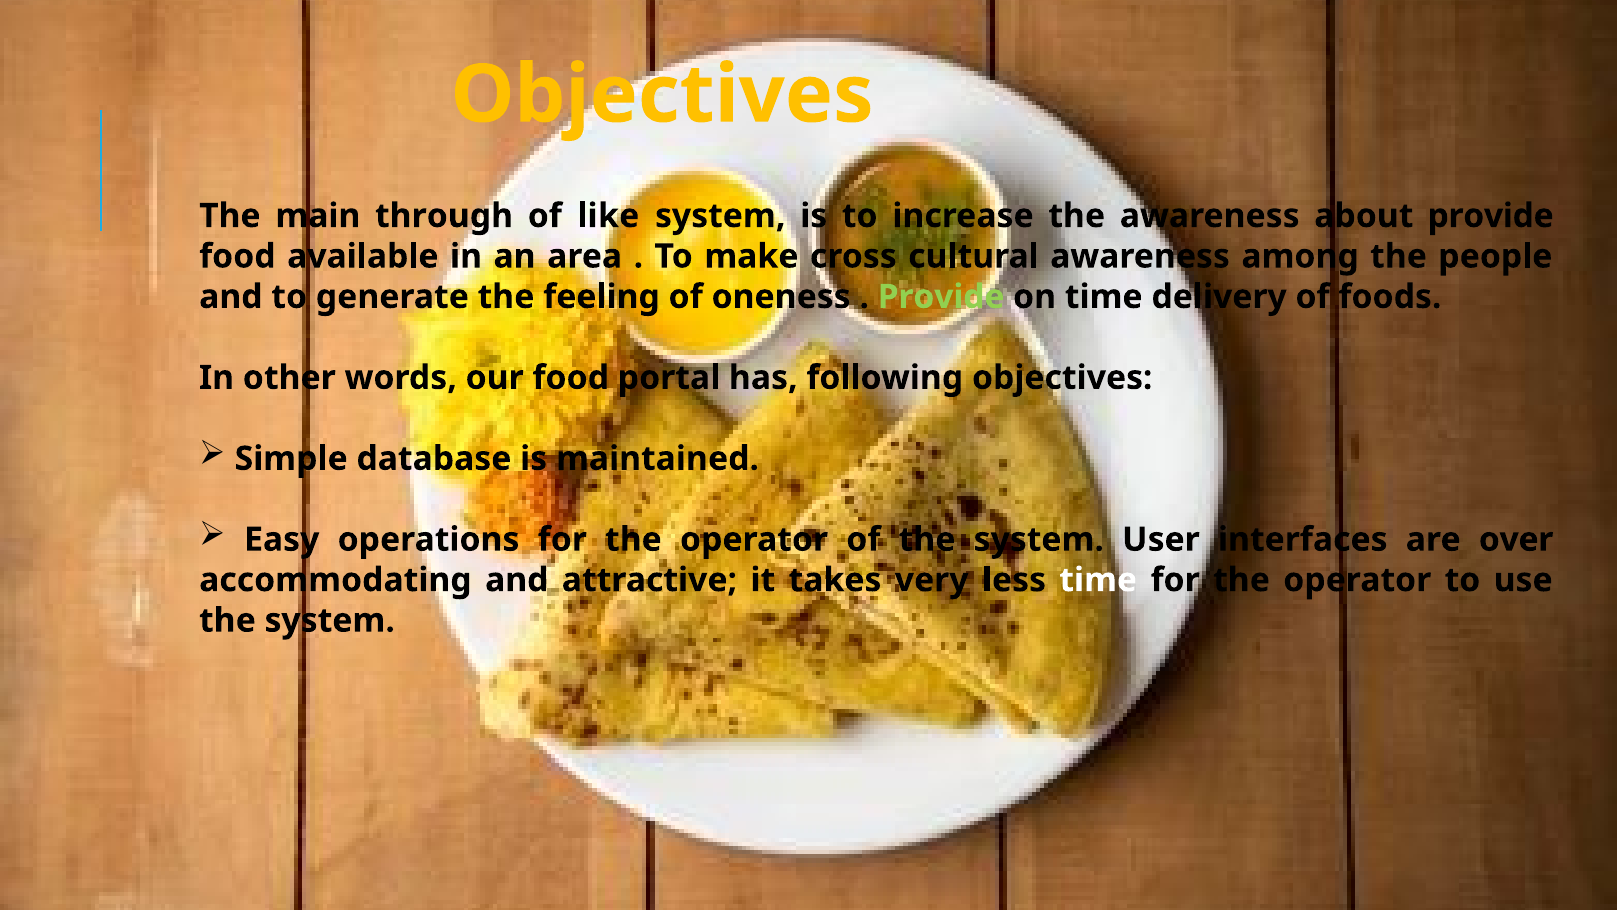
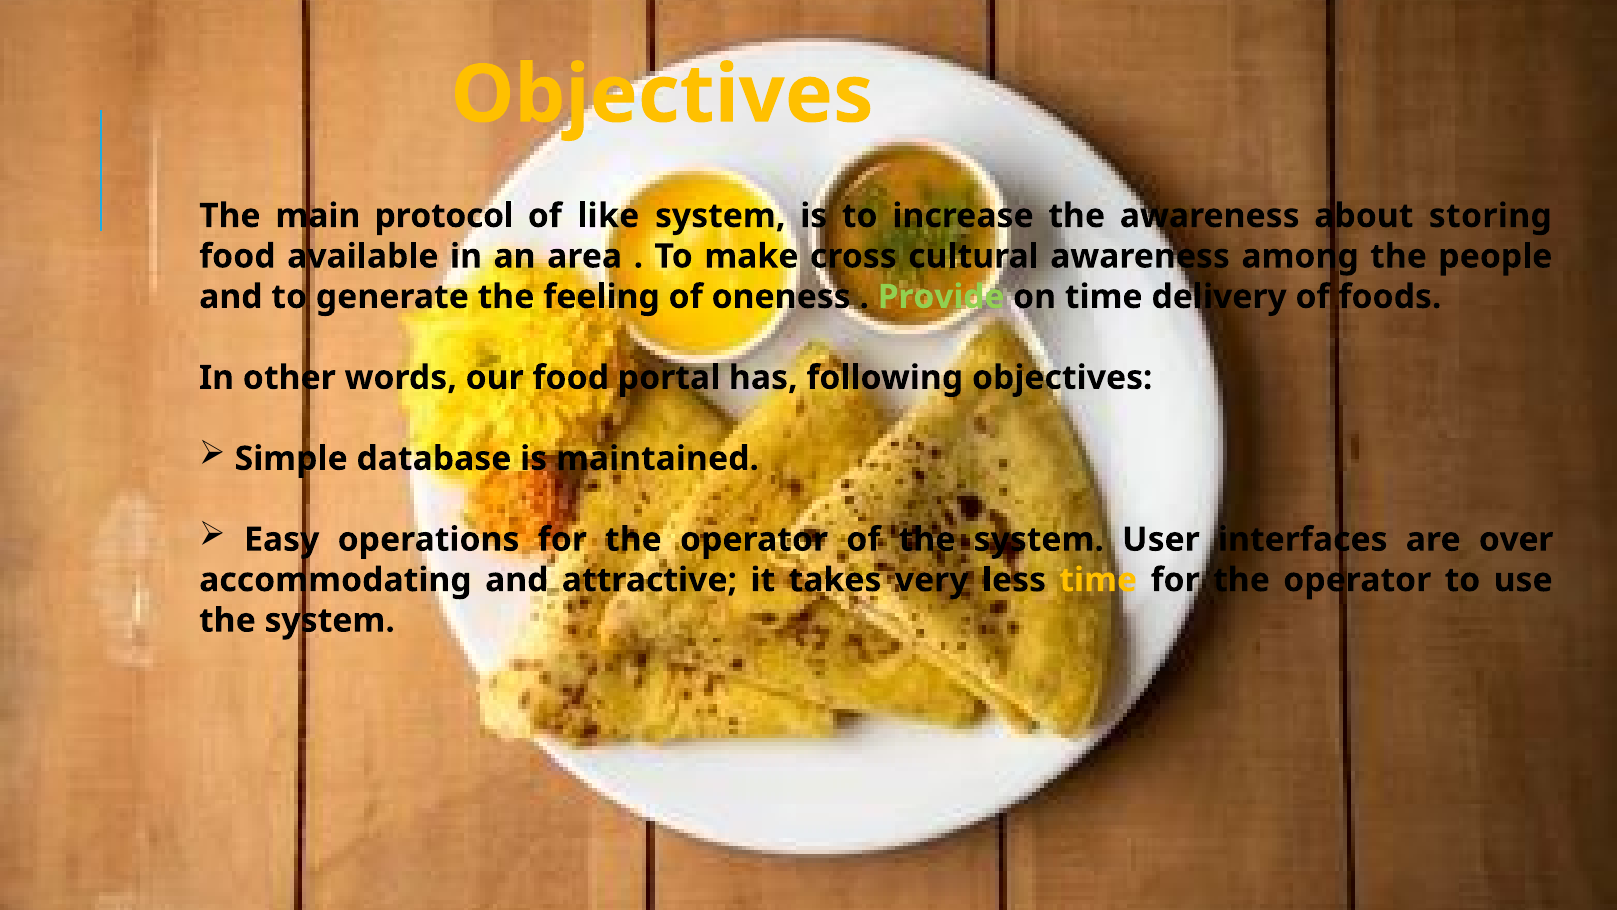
through: through -> protocol (444, 216)
about provide: provide -> storing (1490, 216)
time colour: white -> yellow (1098, 580)
